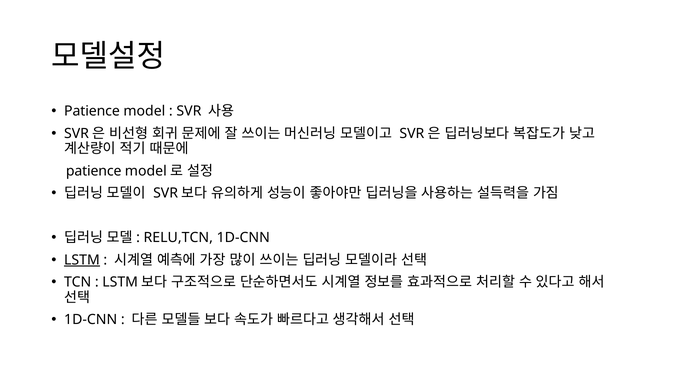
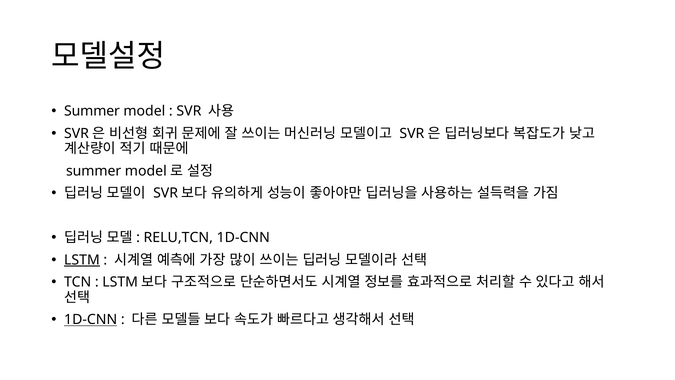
Patience: Patience -> Summer (92, 111)
patience: patience -> summer (94, 171)
1D-CNN underline: none -> present (91, 319)
